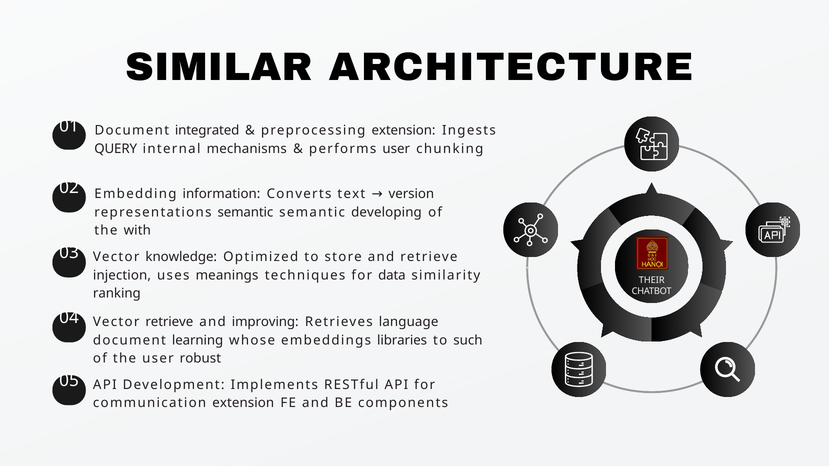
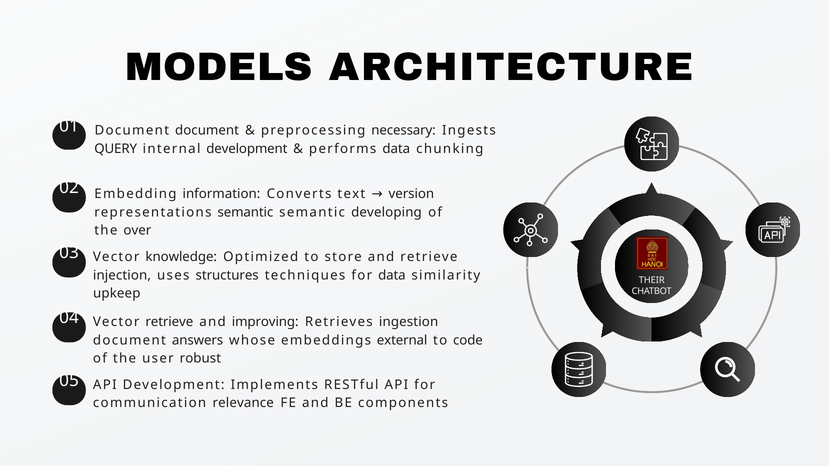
SIMILAR: SIMILAR -> MODELS (219, 67)
Document integrated: integrated -> document (207, 131)
preprocessing extension: extension -> necessary (404, 131)
internal mechanisms: mechanisms -> development (247, 149)
performs user: user -> data (396, 149)
with: with -> over (137, 231)
meanings: meanings -> structures (227, 275)
ranking: ranking -> upkeep (117, 294)
language: language -> ingestion (409, 322)
learning: learning -> answers (198, 340)
libraries: libraries -> external (402, 340)
such: such -> code (468, 340)
communication extension: extension -> relevance (243, 403)
